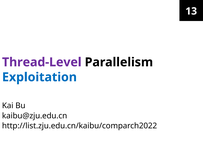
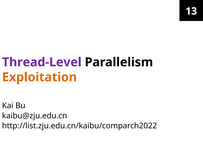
Exploitation colour: blue -> orange (39, 77)
